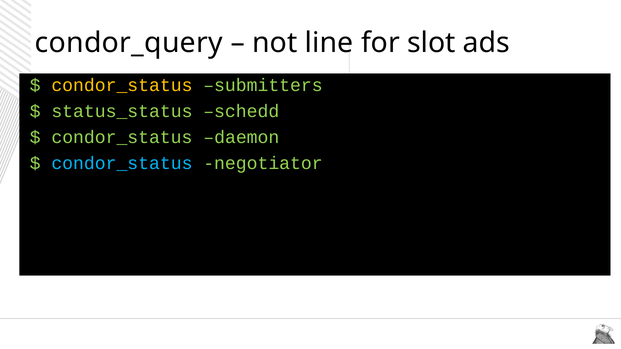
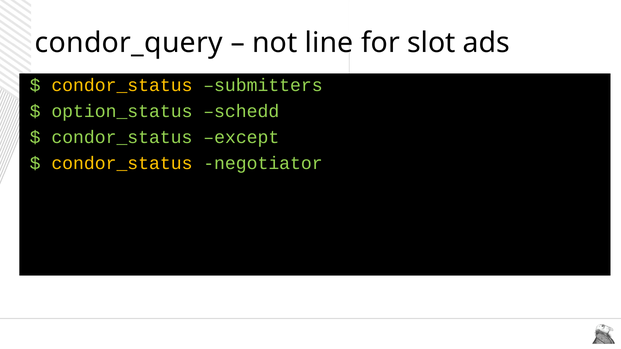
status_status: status_status -> option_status (122, 111)
daemon: daemon -> except (241, 137)
condor_status colour: light blue -> yellow (122, 163)
